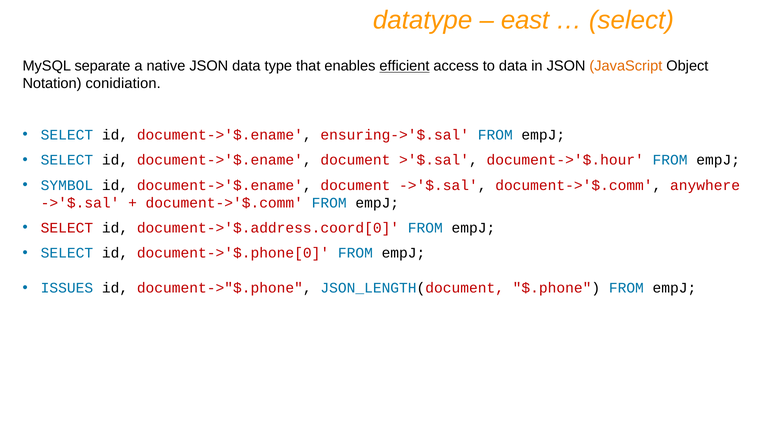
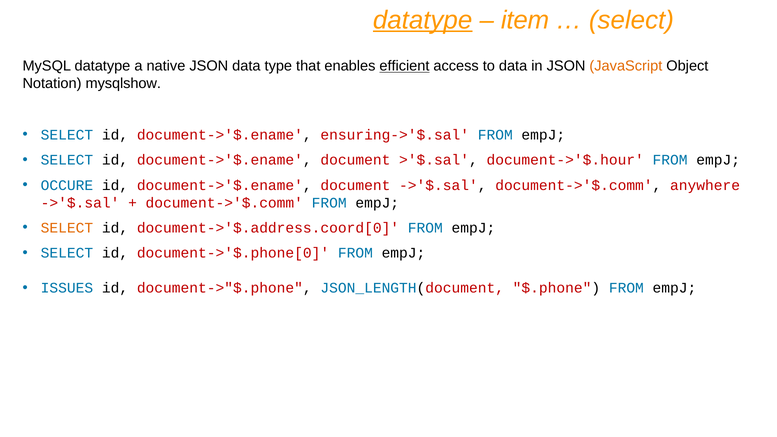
datatype underline: none -> present (423, 20)
east: east -> item (525, 20)
MySQL separate: separate -> datatype (102, 66)
conidiation: conidiation -> mysqlshow (123, 83)
SYMBOL: SYMBOL -> OCCURE (67, 185)
SELECT colour: red -> orange (67, 228)
